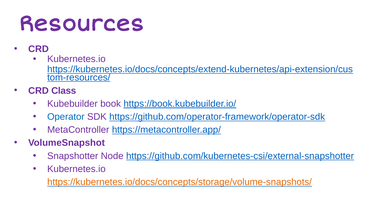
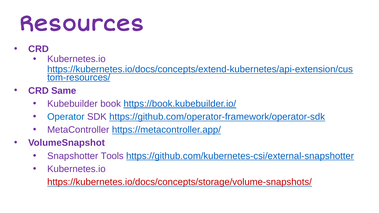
Class: Class -> Same (64, 91)
Node: Node -> Tools (112, 156)
https://kubernetes.io/docs/concepts/storage/volume-snapshots/ colour: orange -> red (180, 182)
